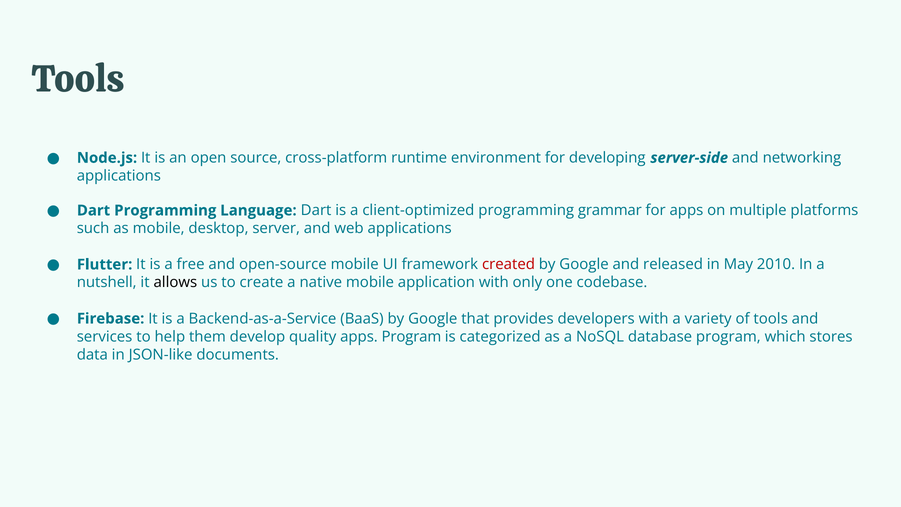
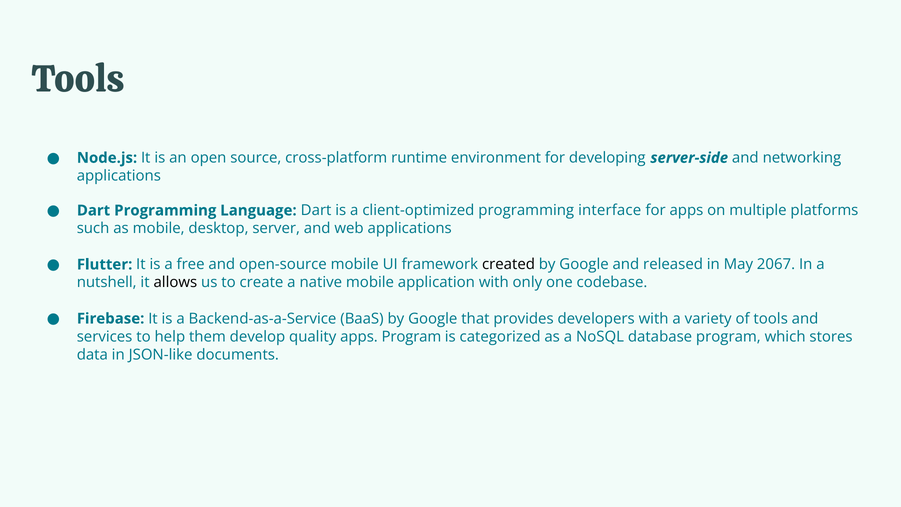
grammar: grammar -> interface (610, 210)
created colour: red -> black (508, 264)
2010: 2010 -> 2067 (776, 264)
